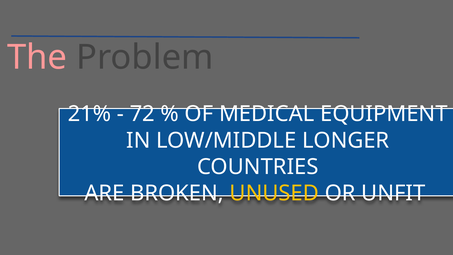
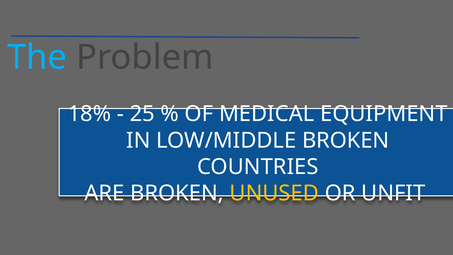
The colour: pink -> light blue (37, 57)
21%: 21% -> 18% (89, 114)
72: 72 -> 25 (142, 114)
LOW/MIDDLE LONGER: LONGER -> BROKEN (346, 140)
